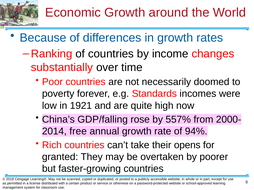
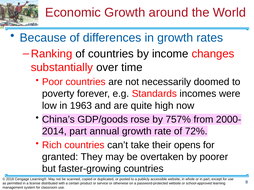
1921: 1921 -> 1963 (81, 106)
GDP/falling: GDP/falling -> GDP/goods (103, 120)
557%: 557% -> 757% (178, 120)
free: free -> part (78, 132)
94%: 94% -> 72% (196, 132)
